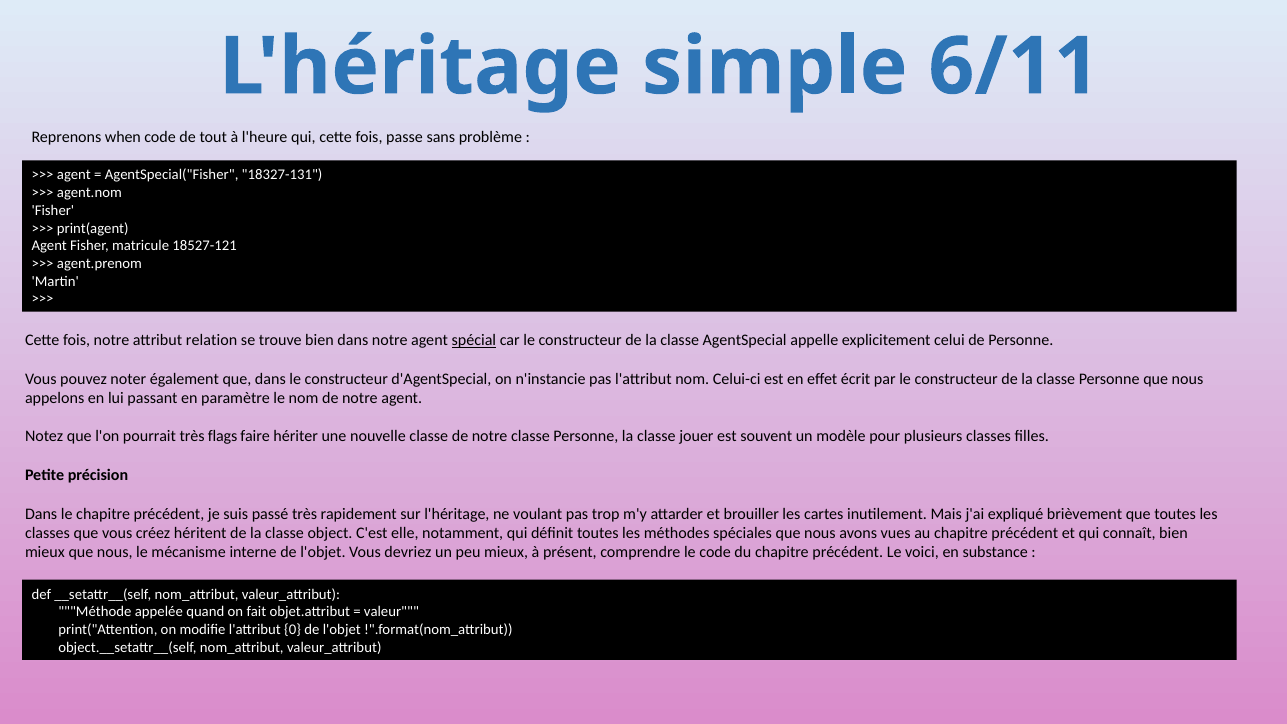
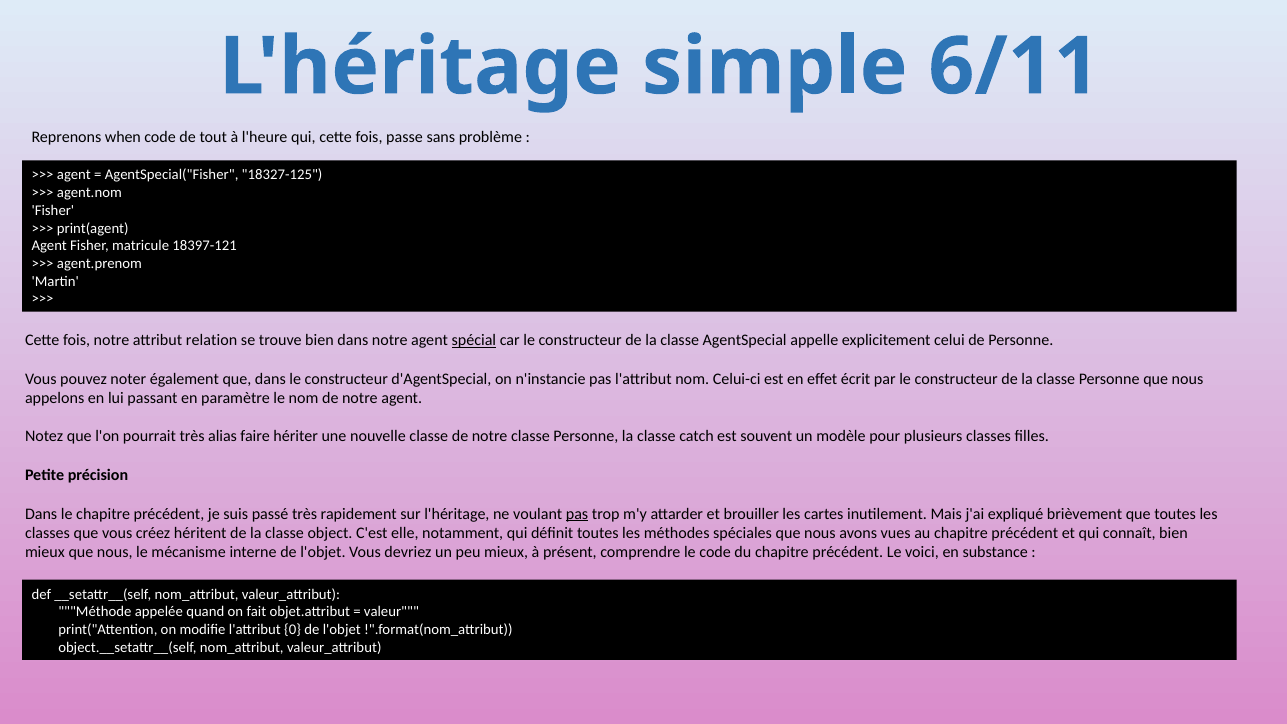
18327-131: 18327-131 -> 18327-125 (282, 175)
18527-121: 18527-121 -> 18397-121 (205, 246)
flags: flags -> alias (223, 437)
jouer: jouer -> catch (697, 437)
pas underline: none -> present (577, 514)
